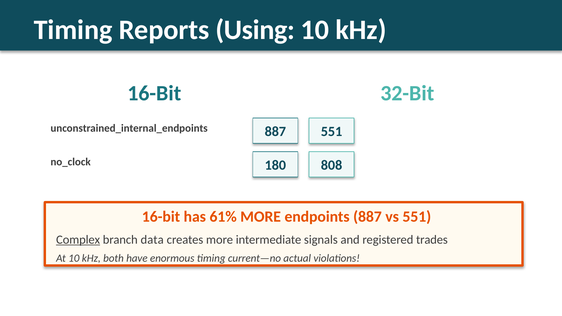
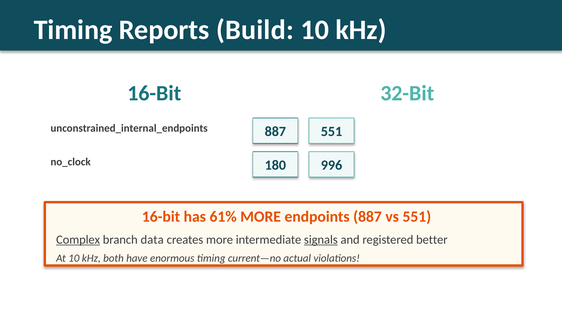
Using: Using -> Build (255, 30)
808: 808 -> 996 (332, 165)
signals underline: none -> present (321, 240)
trades: trades -> better (432, 240)
